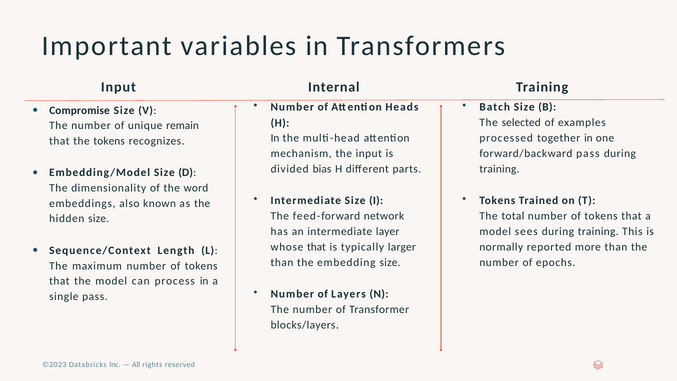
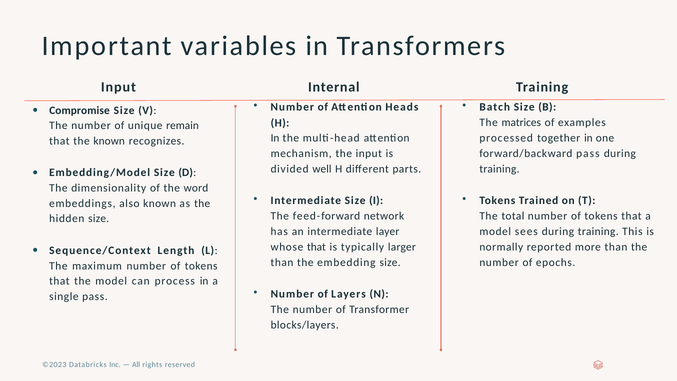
selected: selected -> matrices (521, 123)
the tokens: tokens -> known (109, 141)
bias: bias -> well (322, 169)
